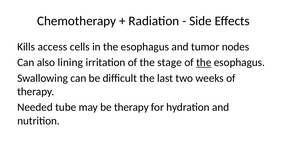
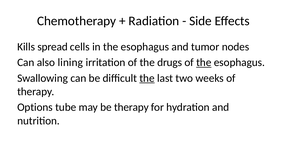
access: access -> spread (53, 47)
stage: stage -> drugs (170, 62)
the underline: none -> present (147, 78)
Needed: Needed -> Options (35, 107)
